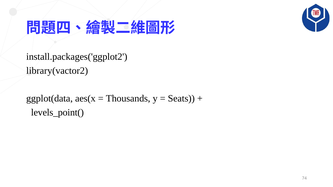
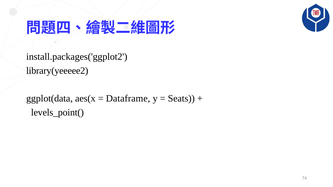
library(vactor2: library(vactor2 -> library(yeeeee2 (57, 71)
Thousands: Thousands -> Dataframe (128, 99)
